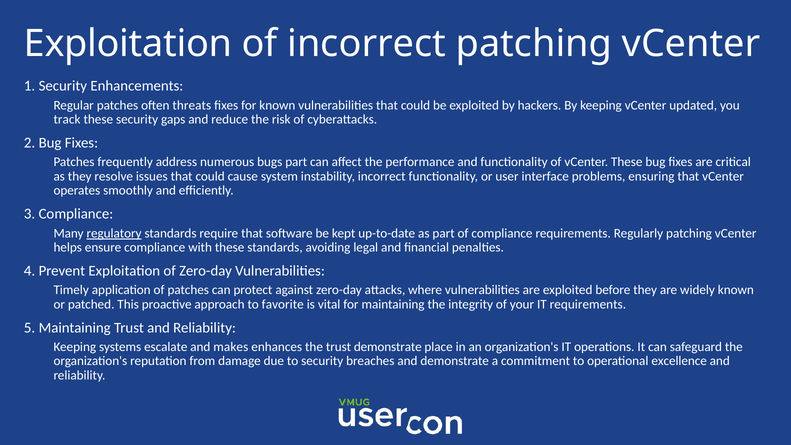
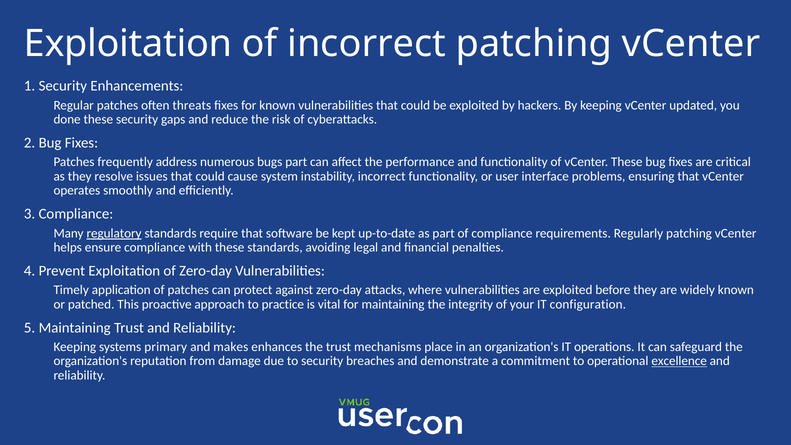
track: track -> done (67, 120)
favorite: favorite -> practice (283, 304)
IT requirements: requirements -> configuration (588, 304)
escalate: escalate -> primary (166, 347)
trust demonstrate: demonstrate -> mechanisms (388, 347)
excellence underline: none -> present (679, 361)
